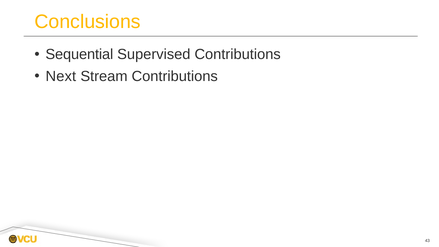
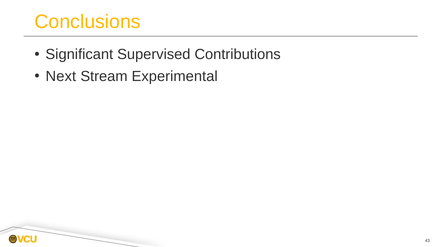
Sequential: Sequential -> Significant (79, 54)
Stream Contributions: Contributions -> Experimental (175, 76)
